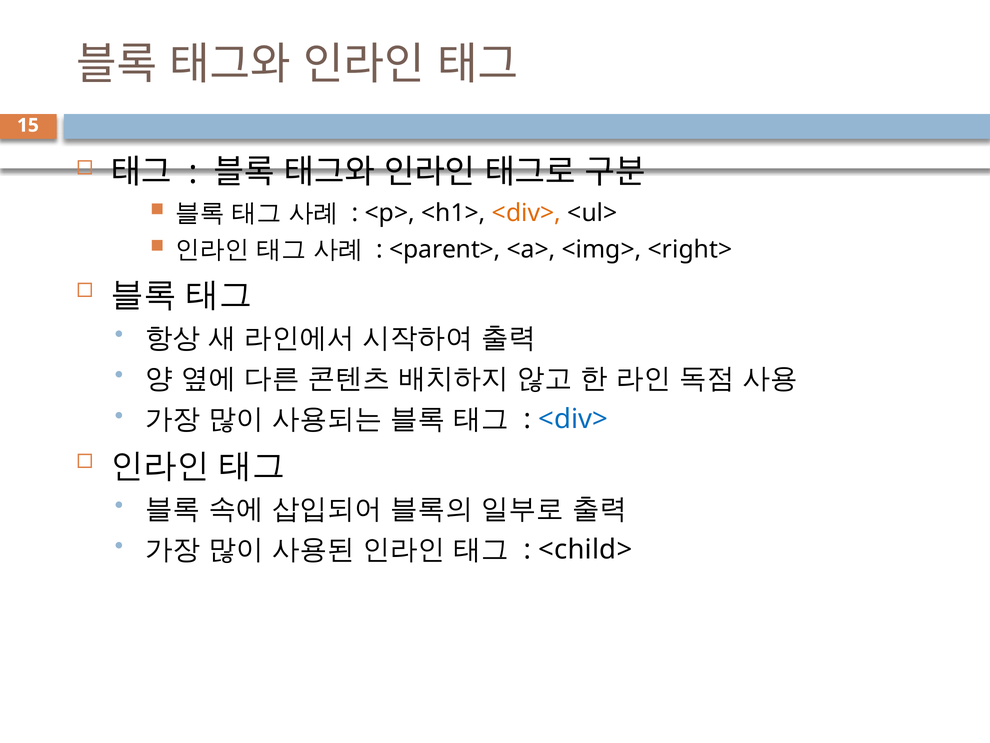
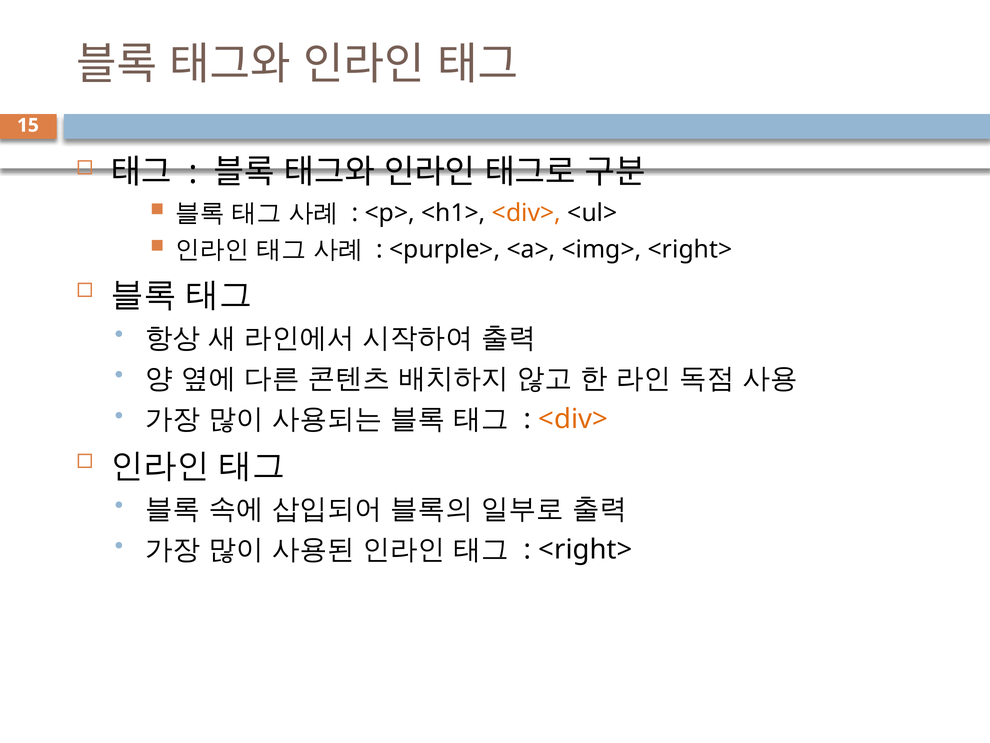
<parent>: <parent> -> <purple> (445, 250)
<div> colour: blue -> orange (573, 419)
<child>: <child> -> <right> (585, 549)
